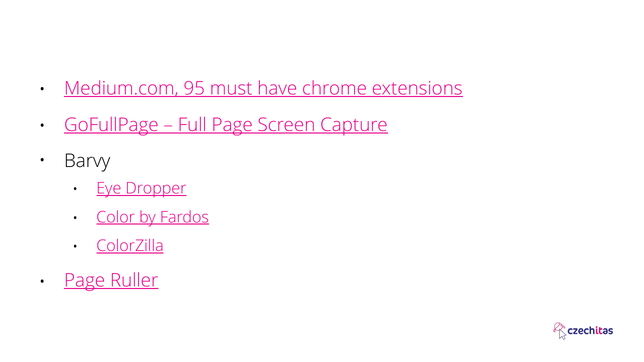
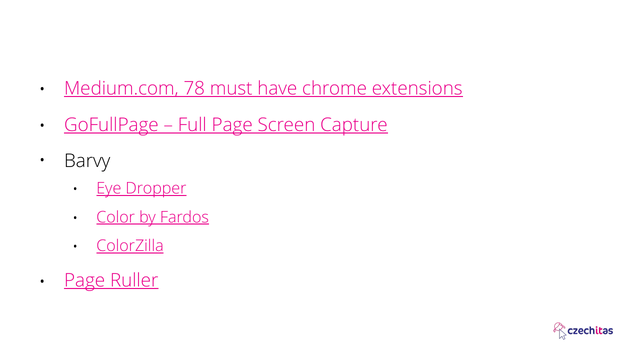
95: 95 -> 78 (194, 88)
